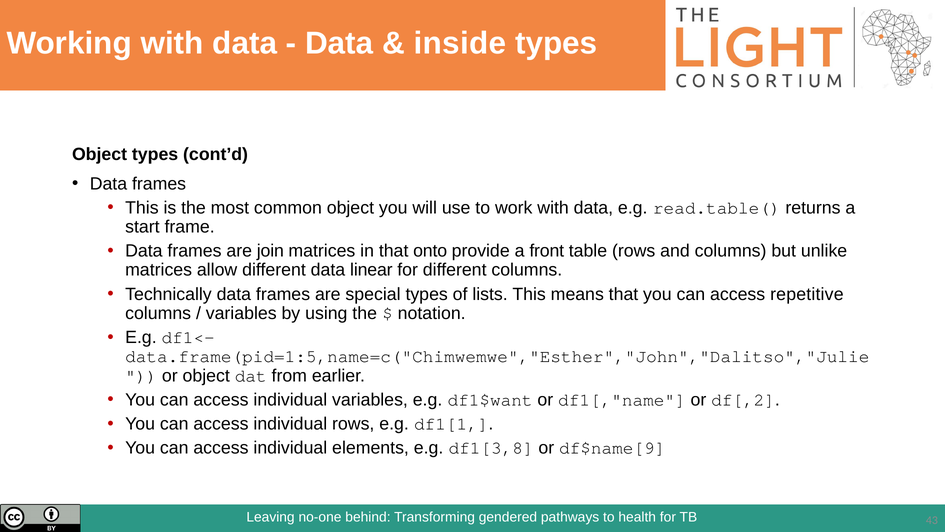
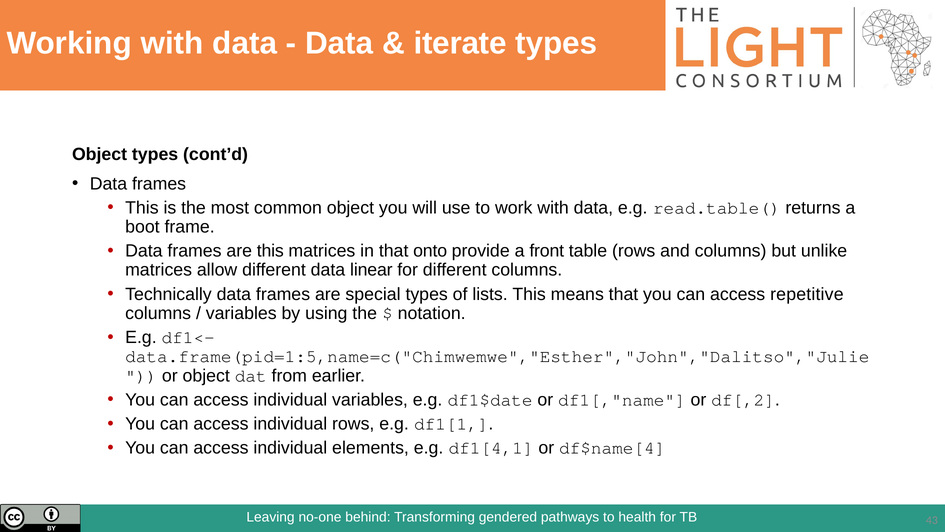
inside: inside -> iterate (460, 43)
start: start -> boot (142, 227)
are join: join -> this (270, 251)
df1$want: df1$want -> df1$date (490, 399)
df1[3,8: df1[3,8 -> df1[4,1 (491, 448)
df$name[9: df$name[9 -> df$name[4 (612, 448)
